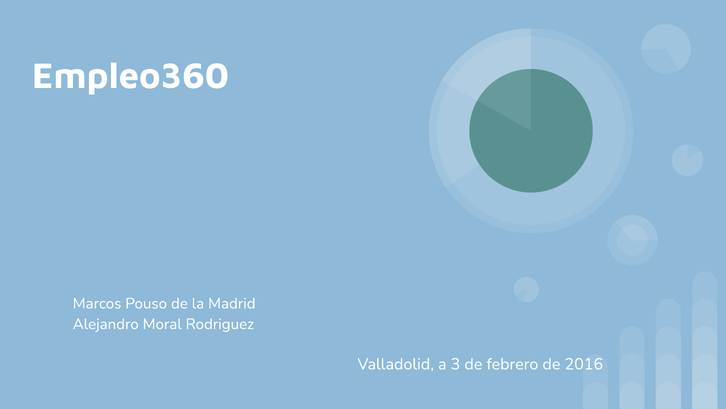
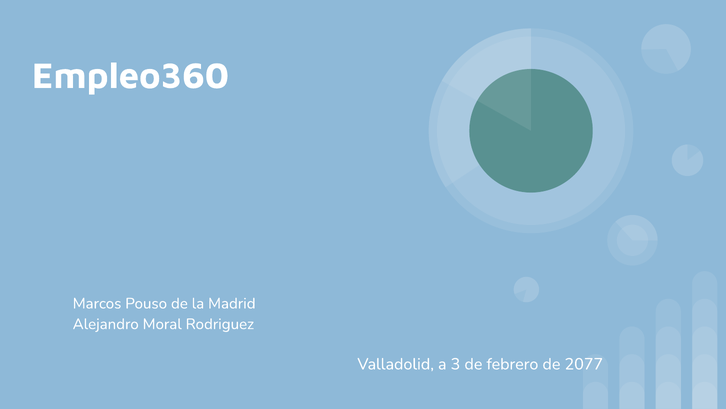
2016: 2016 -> 2077 (584, 364)
